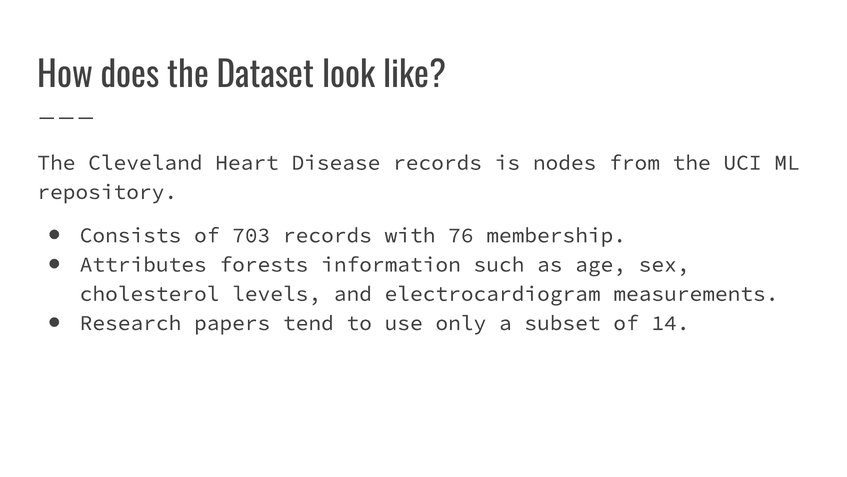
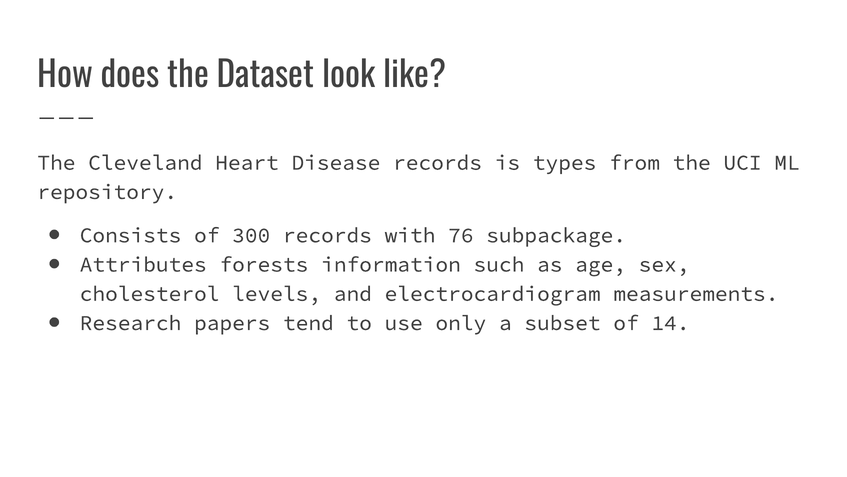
nodes: nodes -> types (565, 163)
703: 703 -> 300 (251, 235)
membership: membership -> subpackage (556, 235)
